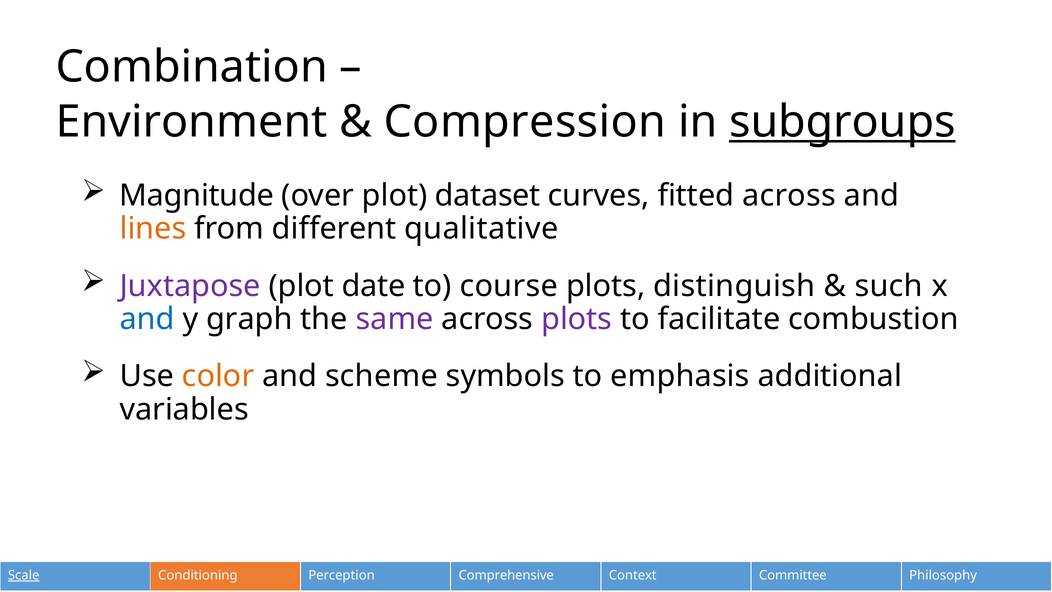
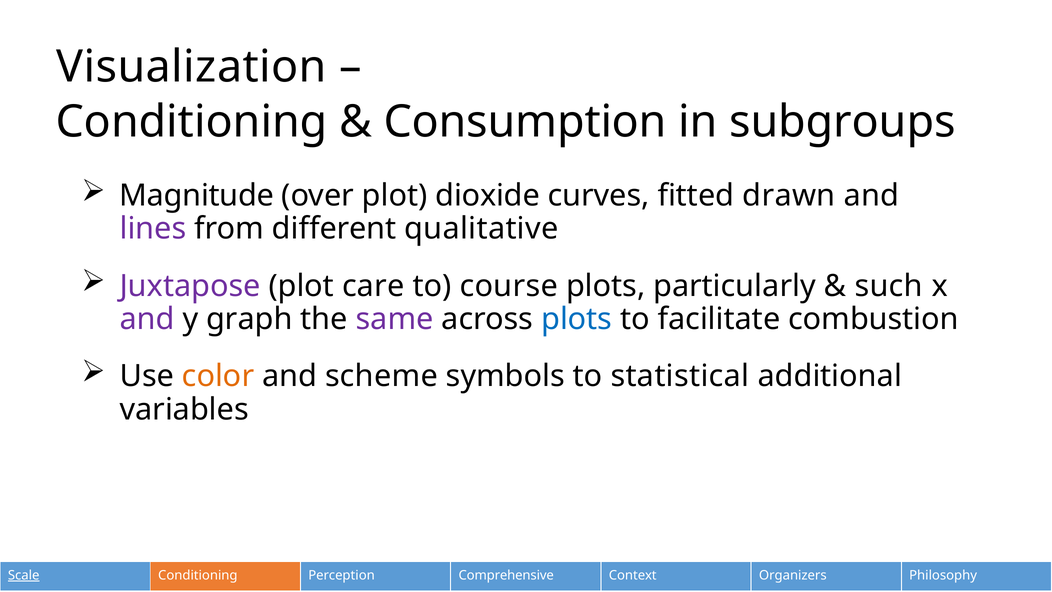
Combination: Combination -> Visualization (191, 67)
Environment: Environment -> Conditioning (192, 122)
Compression: Compression -> Consumption (525, 122)
subgroups underline: present -> none (842, 122)
dataset: dataset -> dioxide (488, 195)
fitted across: across -> drawn (789, 195)
lines colour: orange -> purple (153, 228)
date: date -> care (373, 286)
distinguish: distinguish -> particularly (734, 286)
and colour: blue -> purple (147, 319)
plots colour: purple -> blue (577, 319)
emphasis: emphasis -> statistical (680, 376)
Committee: Committee -> Organizers (793, 575)
